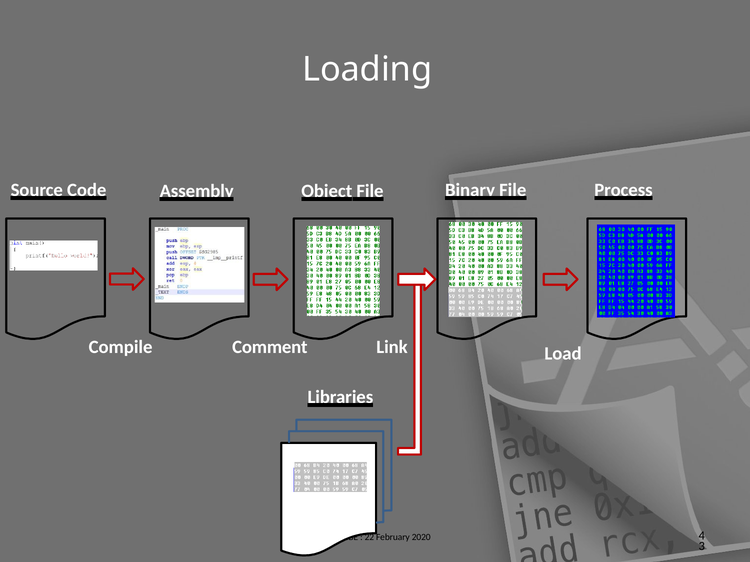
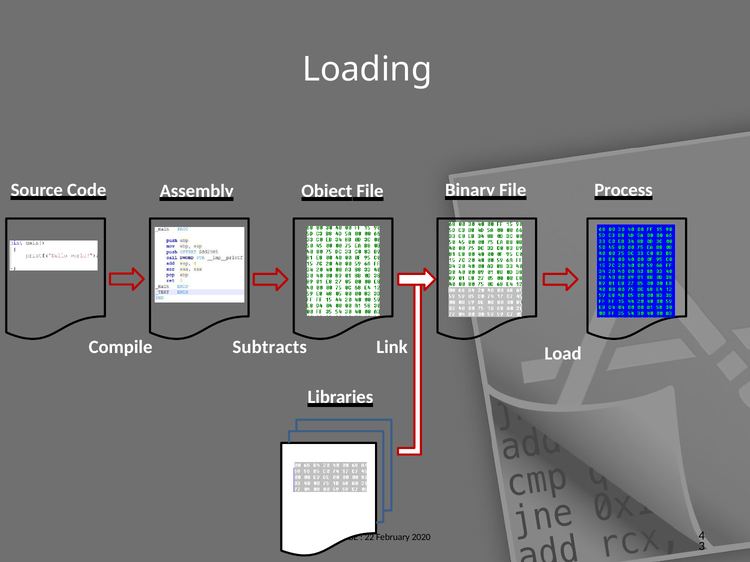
Comment: Comment -> Subtracts (270, 347)
